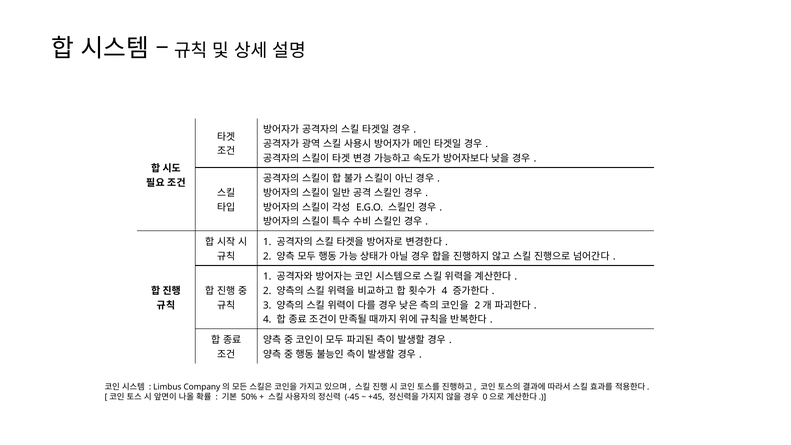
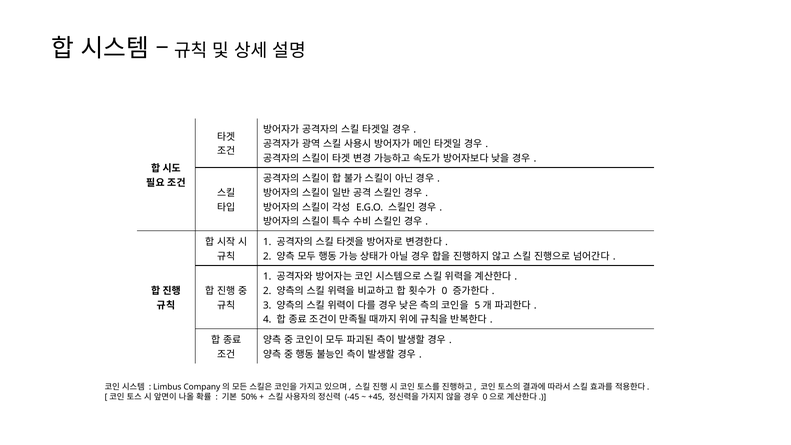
4: 4 -> 0 (445, 291)
2: 2 -> 5 (477, 305)
